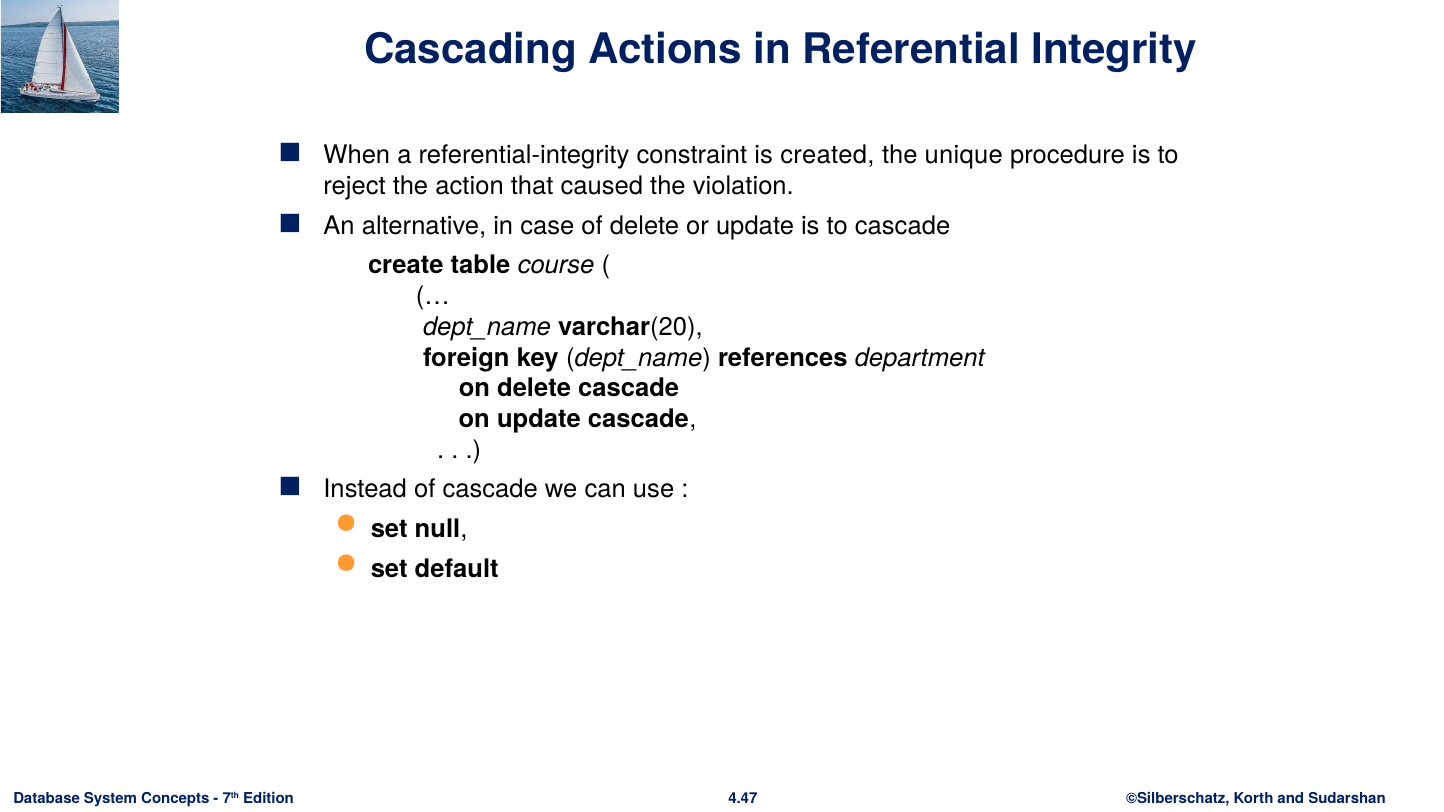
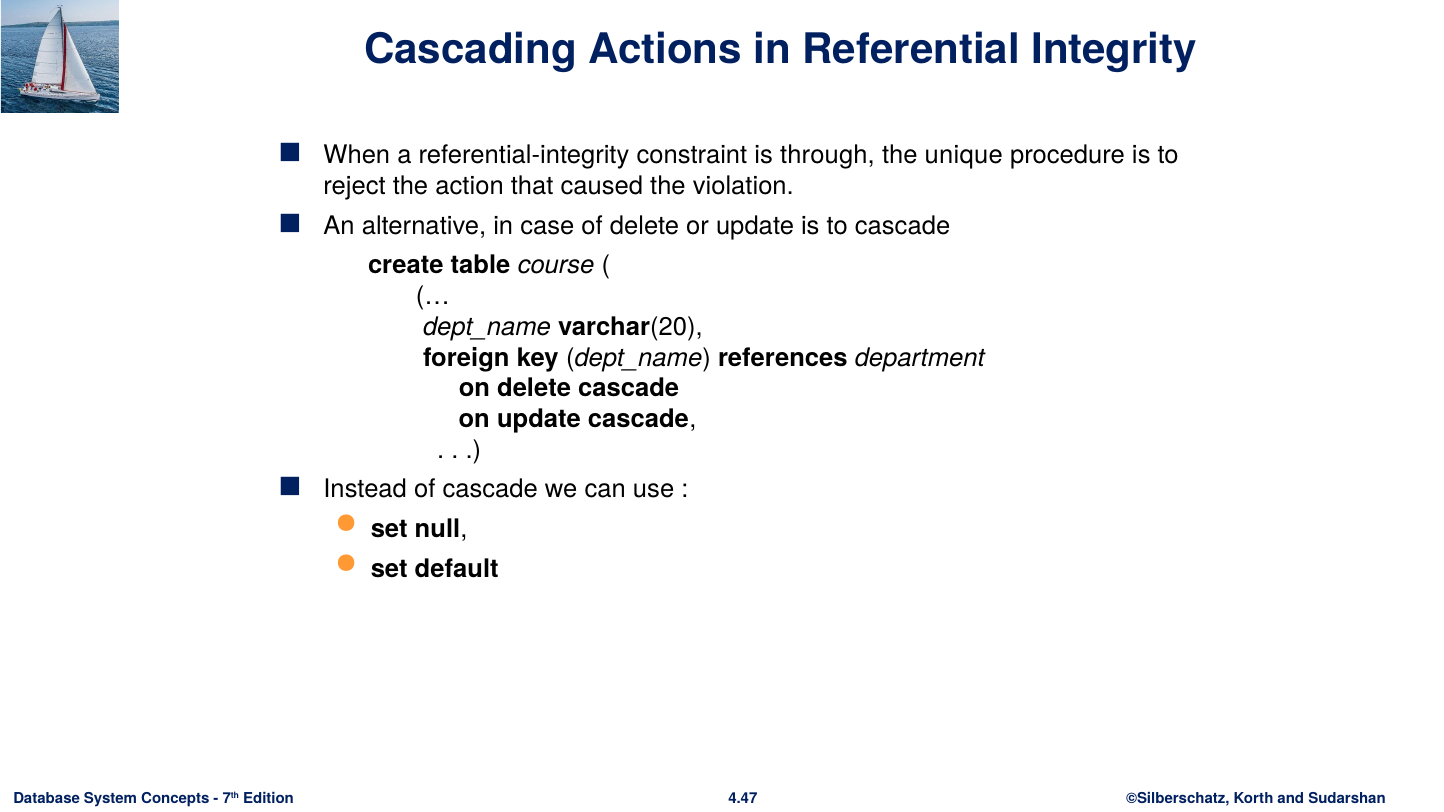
created: created -> through (827, 156)
